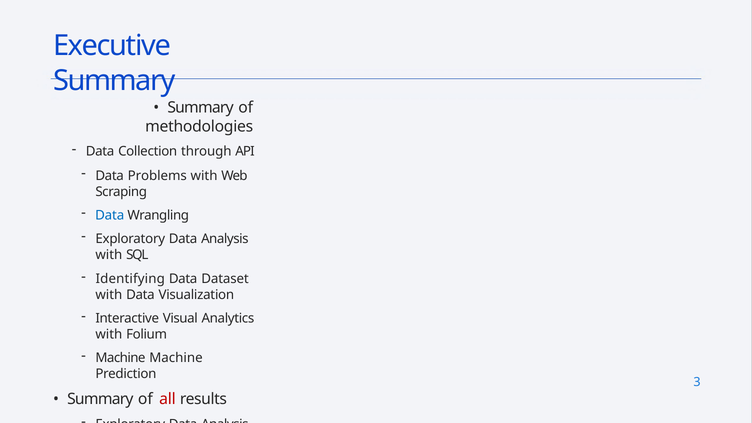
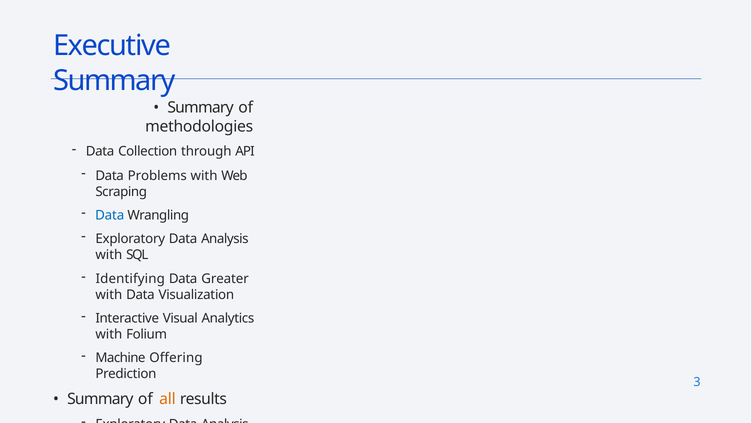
Dataset: Dataset -> Greater (225, 279)
Machine Machine: Machine -> Offering (176, 358)
all colour: red -> orange (167, 399)
